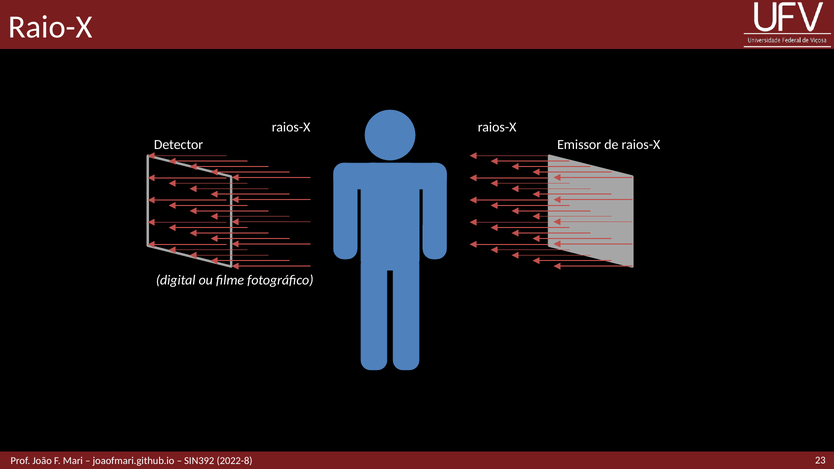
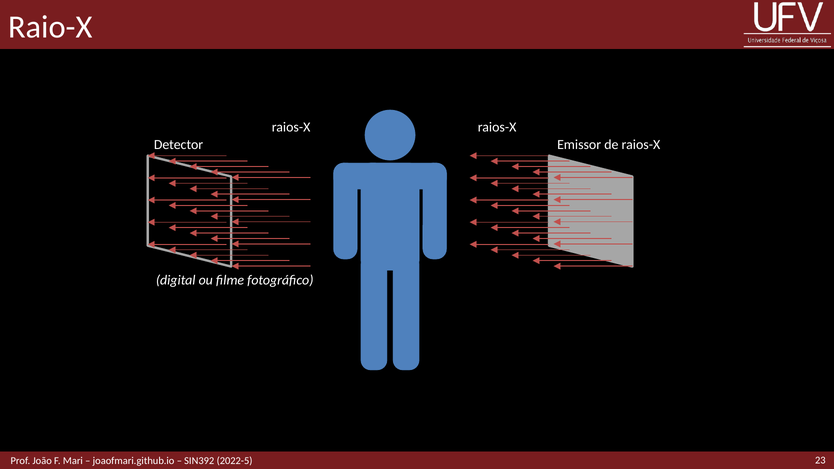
2022-8: 2022-8 -> 2022-5 (235, 461)
